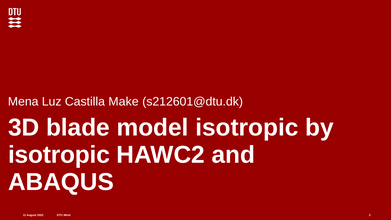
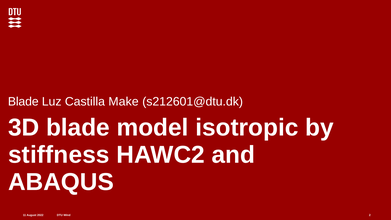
Mena: Mena -> Blade (23, 101)
isotropic: isotropic -> stiffness (59, 155)
